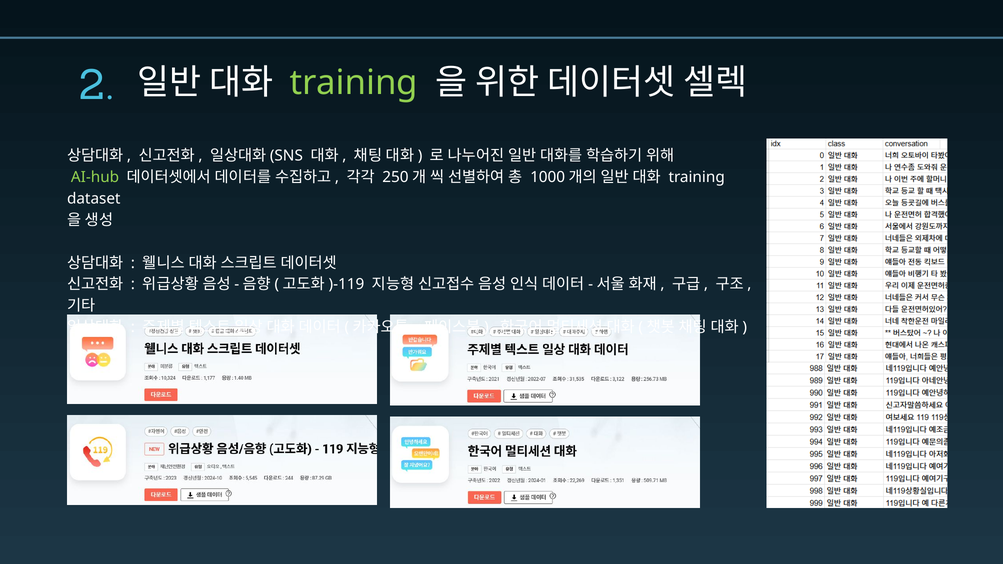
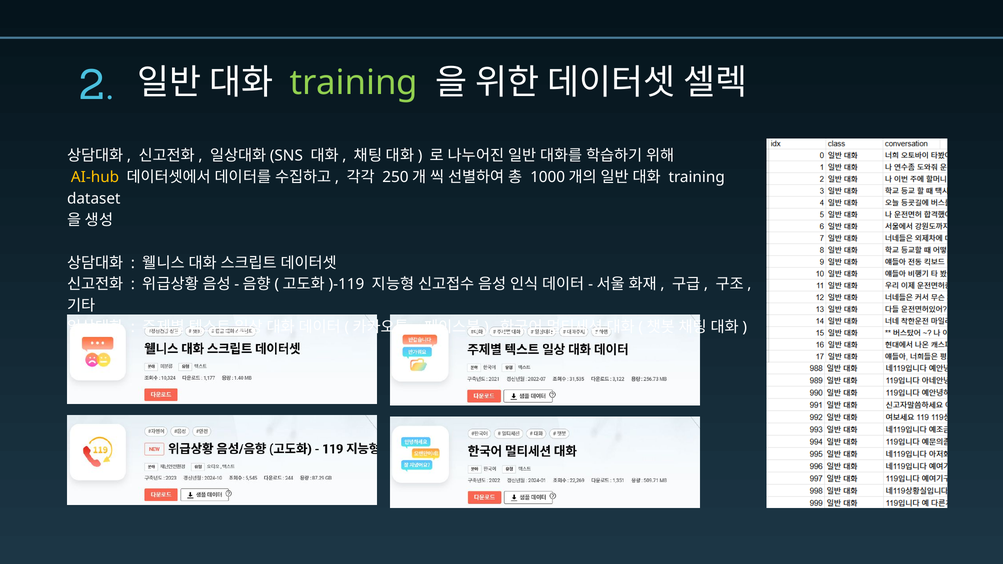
AI-hub colour: light green -> yellow (95, 177)
